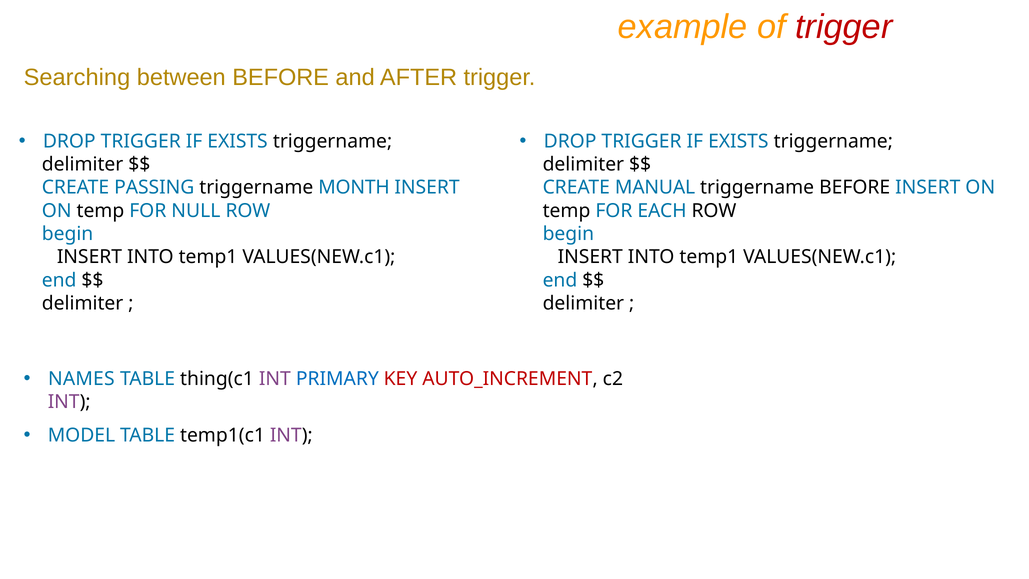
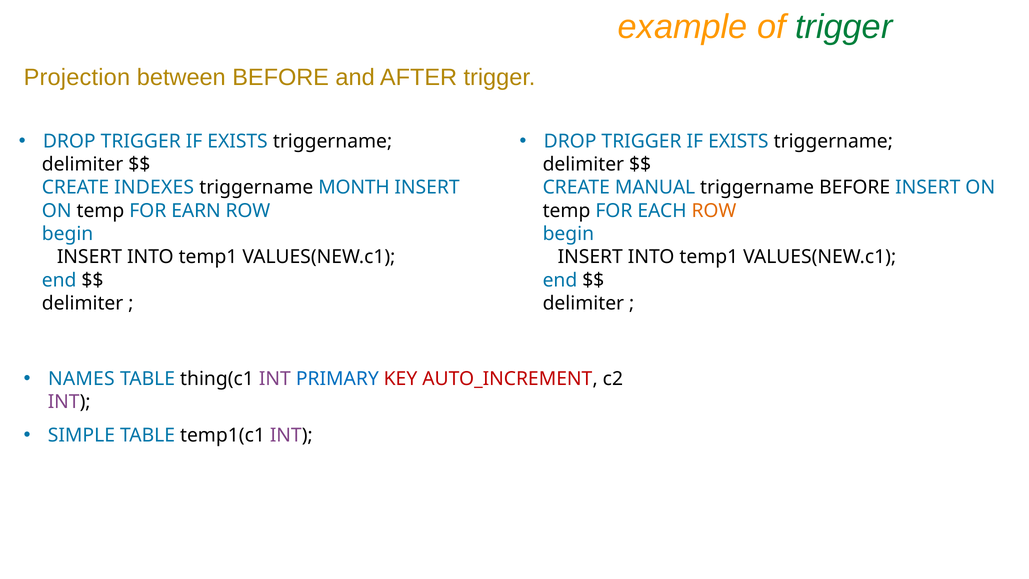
trigger colour: red -> green (844, 27)
Searching: Searching -> Projection (77, 77)
PASSING: PASSING -> INDEXES (154, 187)
NULL: NULL -> EARN (196, 211)
ROW colour: black -> orange (714, 211)
MODEL: MODEL -> SIMPLE (81, 435)
